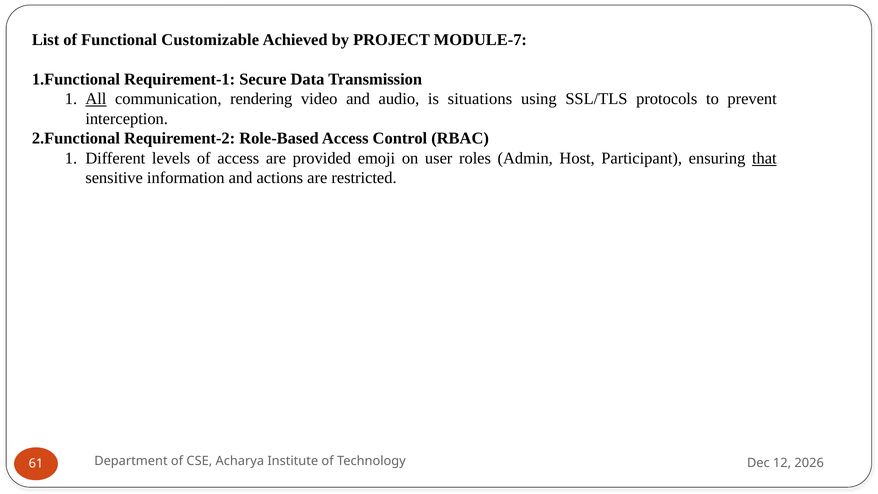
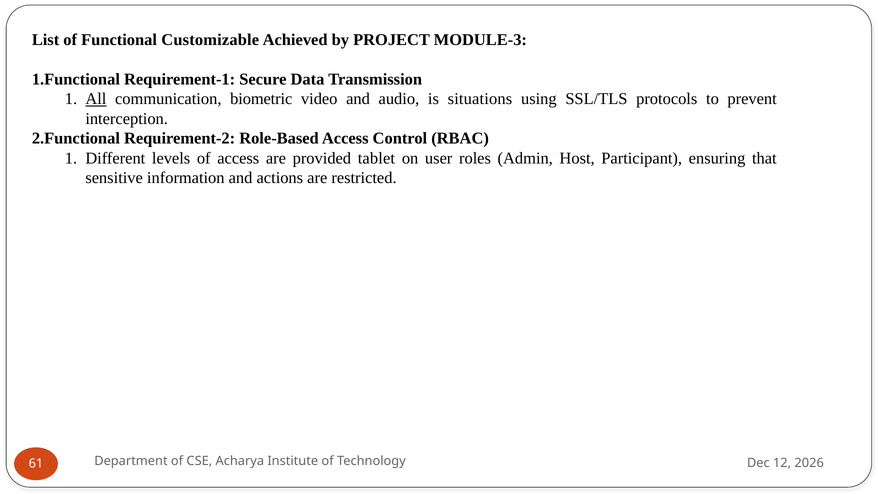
MODULE-7: MODULE-7 -> MODULE-3 (480, 40)
rendering: rendering -> biometric (261, 99)
emoji: emoji -> tablet (376, 158)
that underline: present -> none (764, 158)
